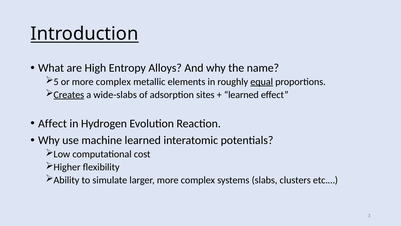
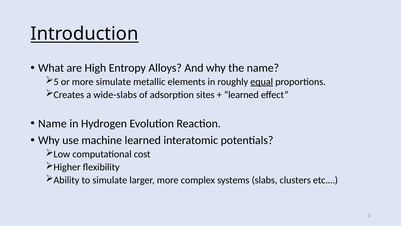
or more complex: complex -> simulate (113, 82)
Creates underline: present -> none (69, 95)
Affect: Affect -> Name (52, 123)
